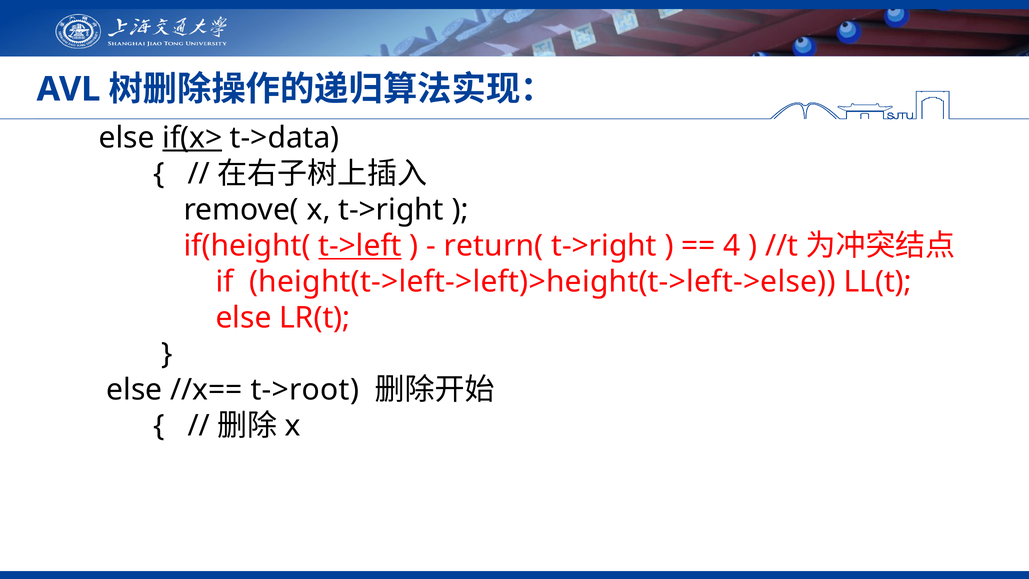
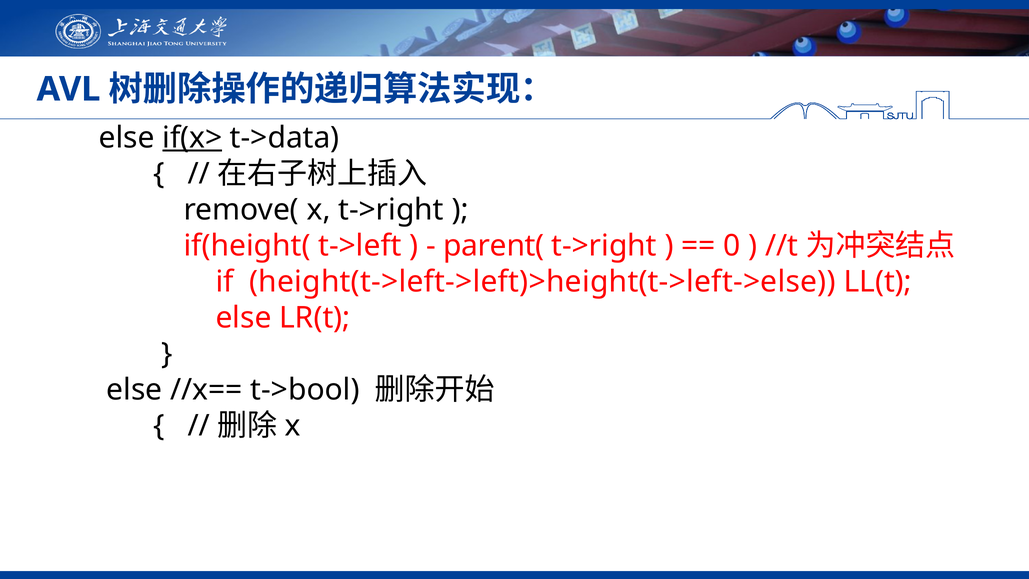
t->left underline: present -> none (360, 246)
return(: return( -> parent( (494, 246)
4: 4 -> 0 (732, 246)
t->root: t->root -> t->bool (305, 390)
